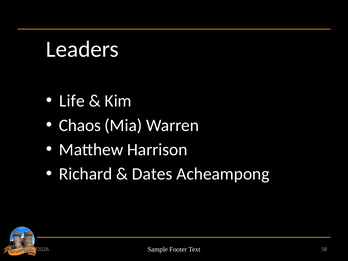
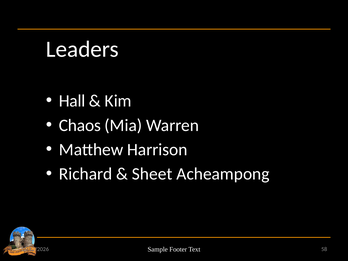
Life: Life -> Hall (72, 101)
Dates: Dates -> Sheet (152, 174)
